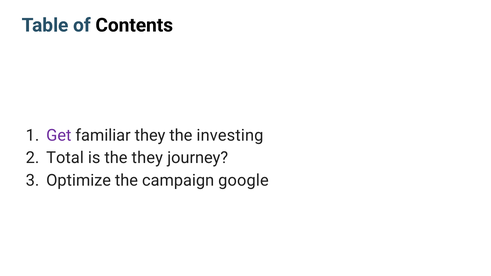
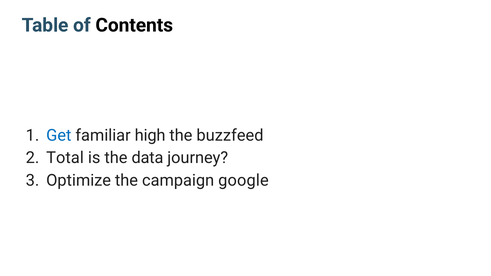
Get colour: purple -> blue (59, 135)
familiar they: they -> high (150, 135)
investing: investing -> buzzfeed (230, 135)
the they: they -> data (147, 158)
